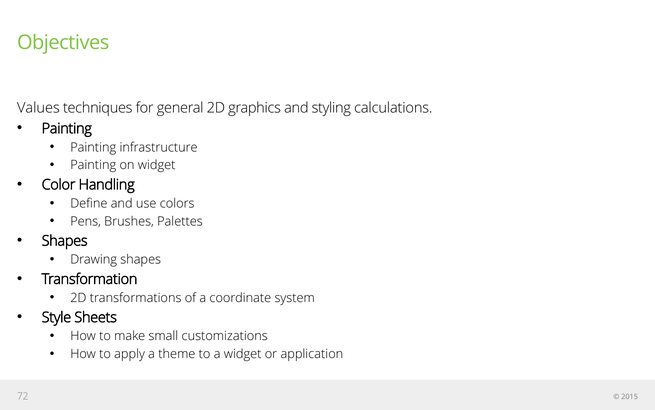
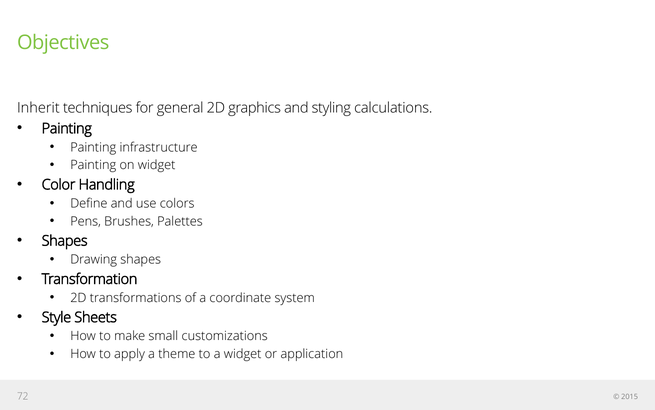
Values: Values -> Inherit (38, 108)
